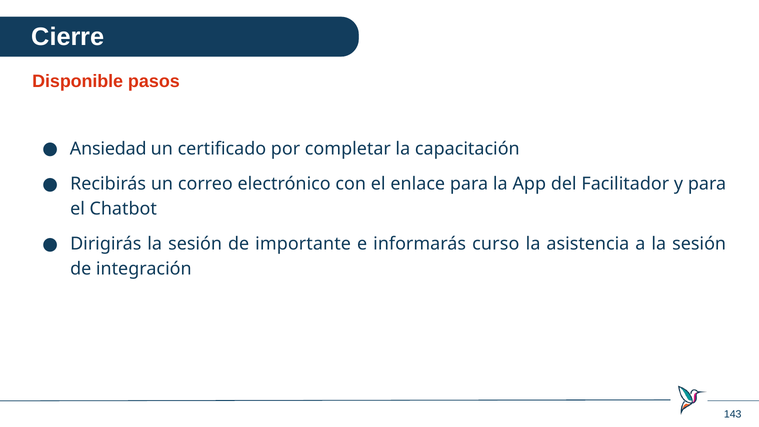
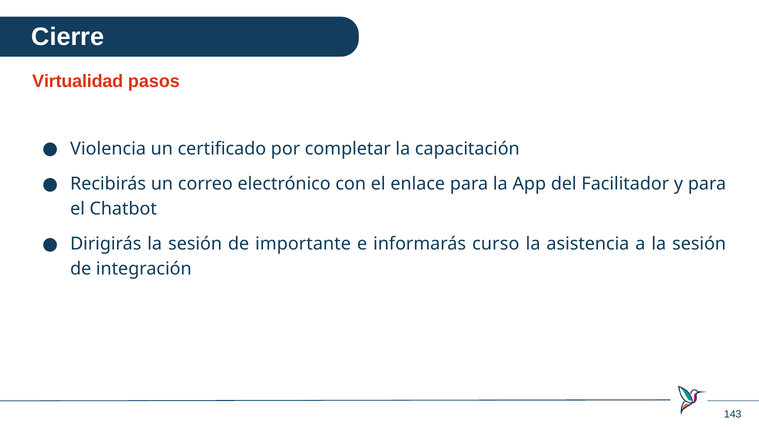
Disponible: Disponible -> Virtualidad (78, 81)
Ansiedad: Ansiedad -> Violencia (108, 149)
